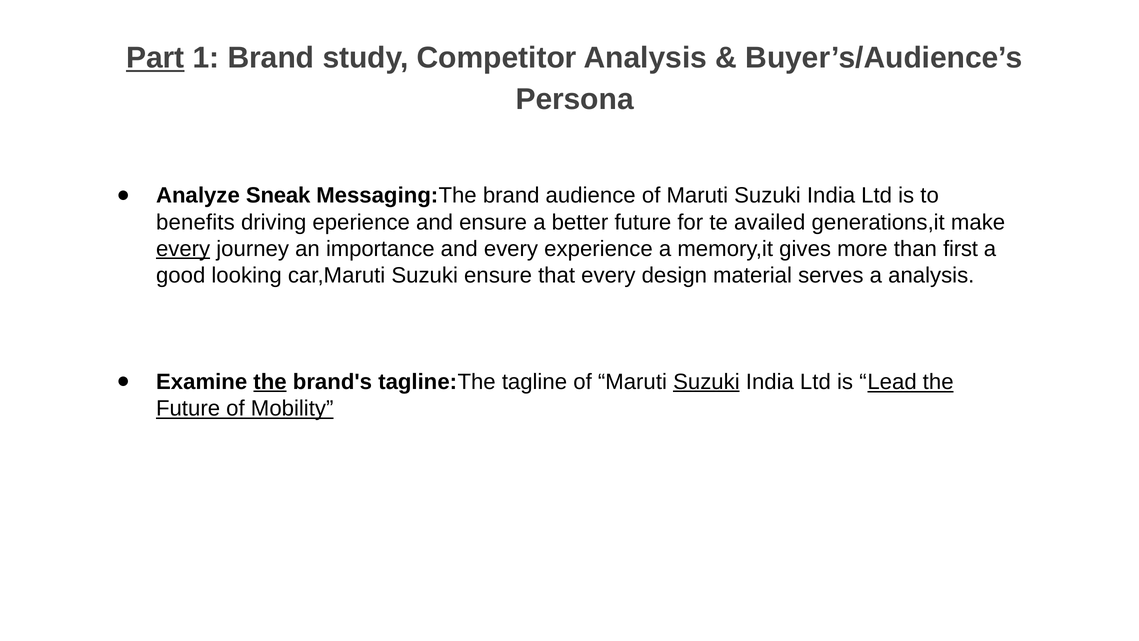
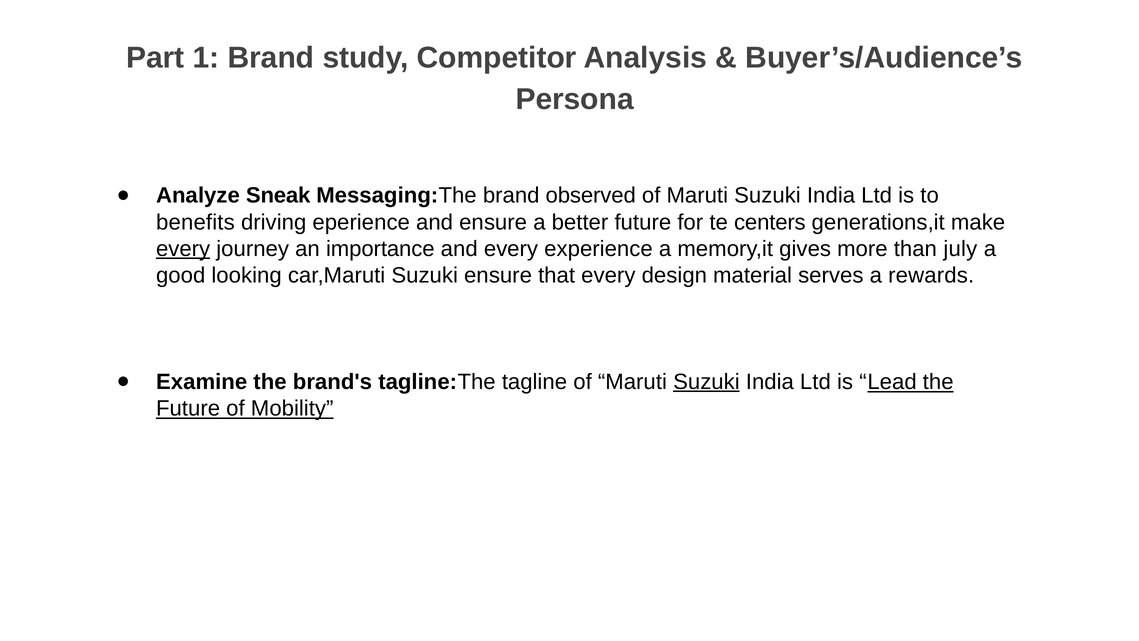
Part underline: present -> none (155, 58)
audience: audience -> observed (591, 196)
availed: availed -> centers (770, 222)
first: first -> july (960, 249)
a analysis: analysis -> rewards (931, 275)
the underline: present -> none (270, 382)
